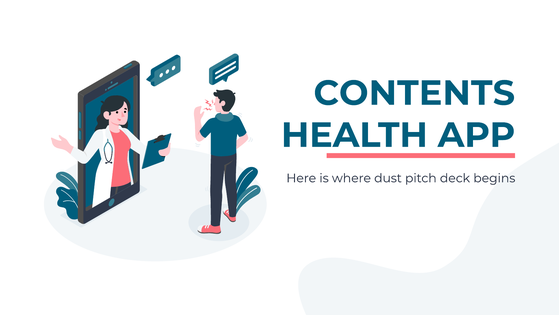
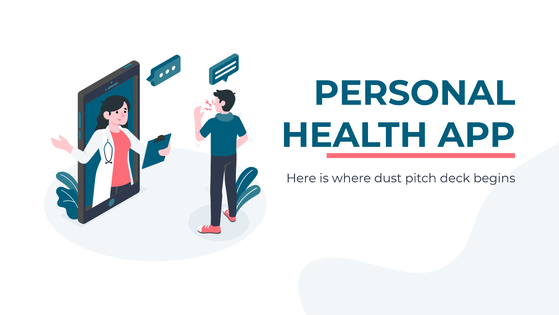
CONTENTS: CONTENTS -> PERSONAL (414, 93)
